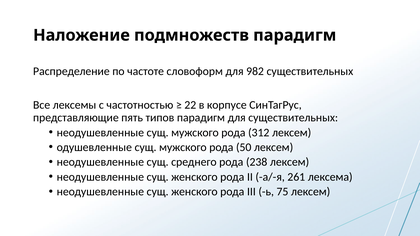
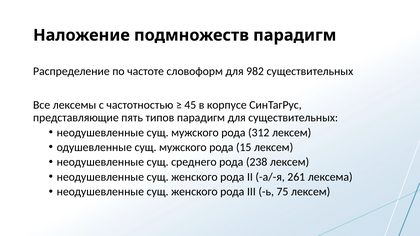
22: 22 -> 45 (190, 105)
50: 50 -> 15 (244, 147)
